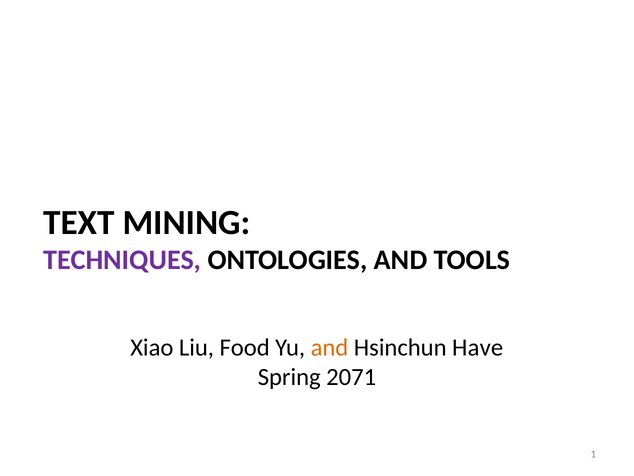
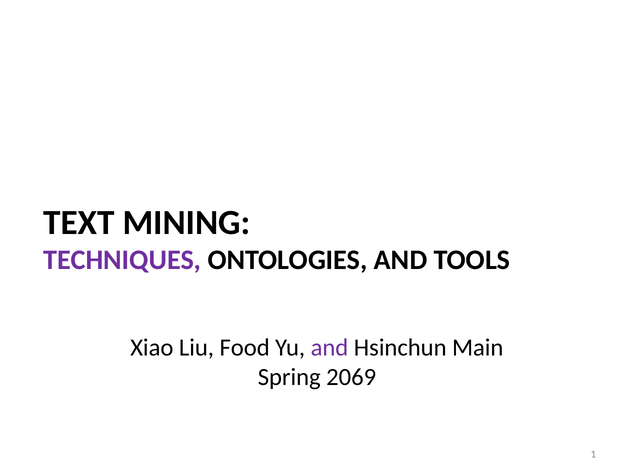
and colour: orange -> purple (329, 347)
Have: Have -> Main (478, 347)
2071: 2071 -> 2069 (351, 377)
